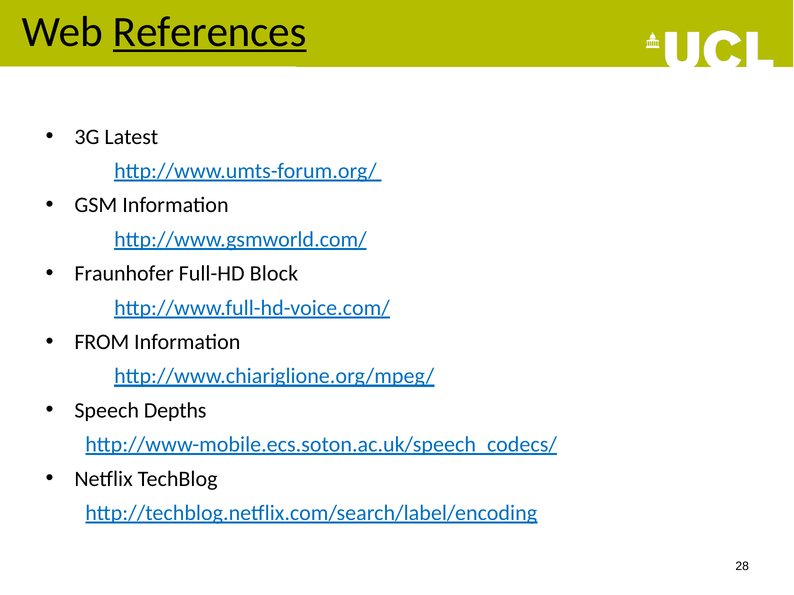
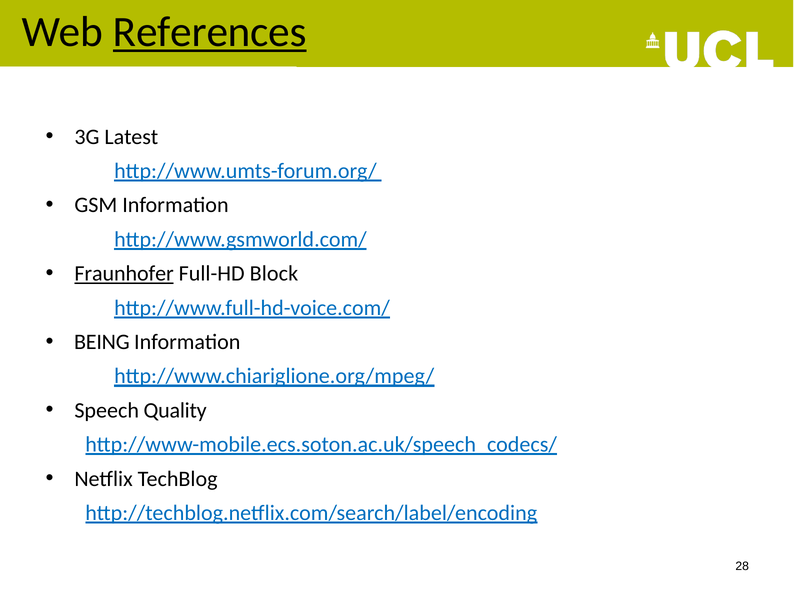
Fraunhofer underline: none -> present (124, 274)
FROM: FROM -> BEING (102, 342)
Depths: Depths -> Quality (175, 411)
